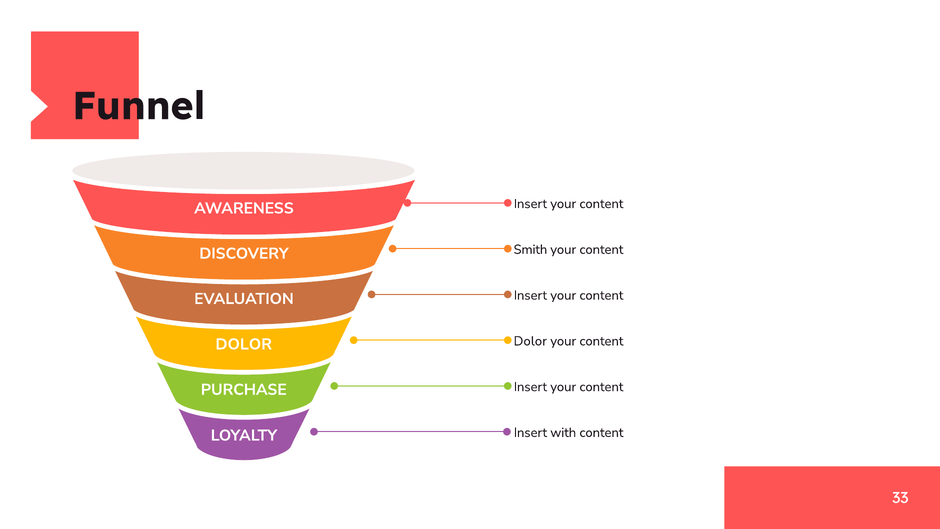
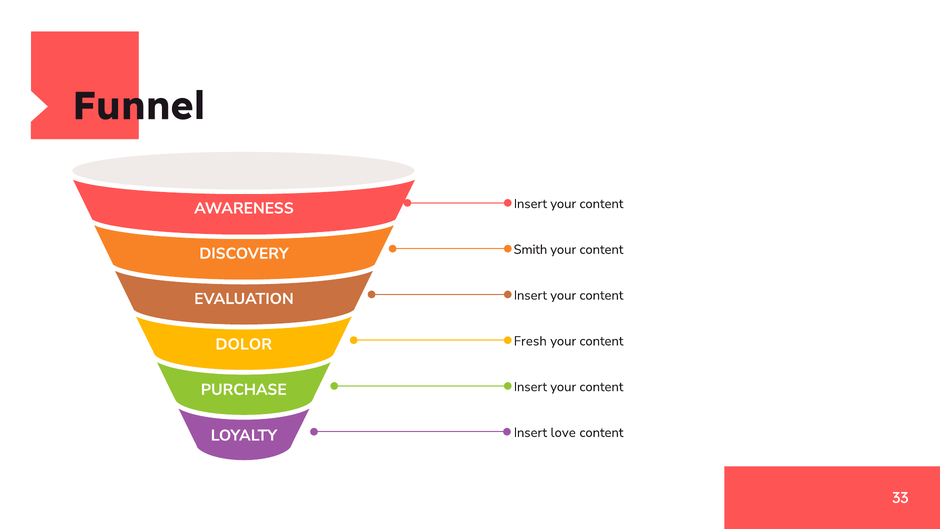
Dolor: Dolor -> Fresh (530, 341)
with: with -> love (563, 432)
